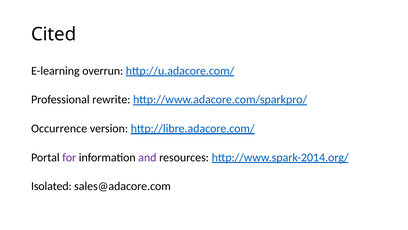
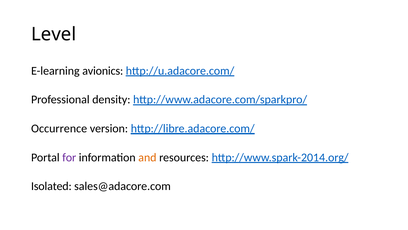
Cited: Cited -> Level (54, 34)
overrun: overrun -> avionics (103, 71)
rewrite: rewrite -> density (111, 99)
and colour: purple -> orange (147, 157)
